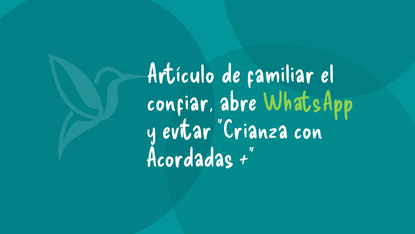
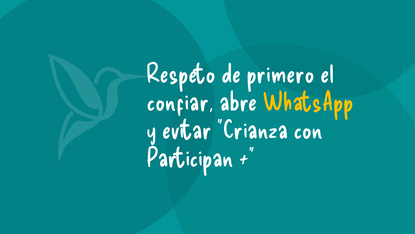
Artículo: Artículo -> Respeto (181, 74)
familiar: familiar -> primero (281, 74)
WhatsApp colour: light green -> yellow (308, 102)
Acordadas: Acordadas -> Participan (190, 158)
